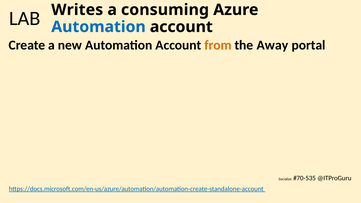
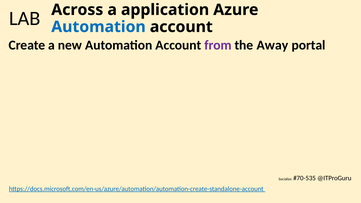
Writes: Writes -> Across (77, 10)
consuming: consuming -> application (165, 10)
from colour: orange -> purple (218, 45)
